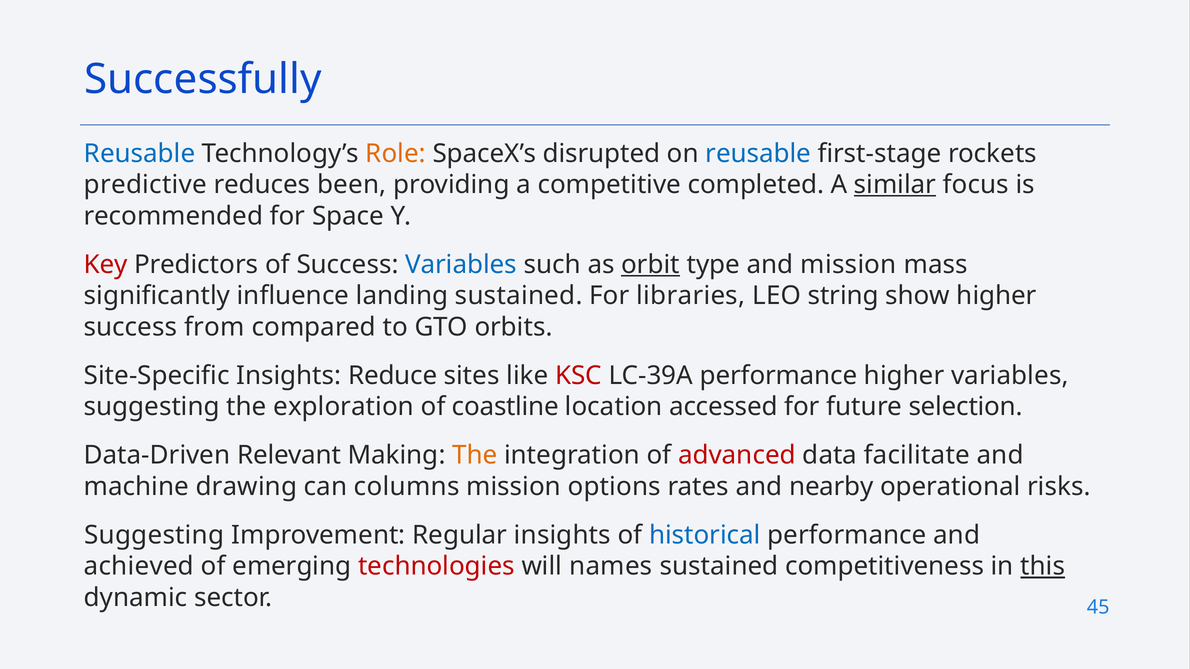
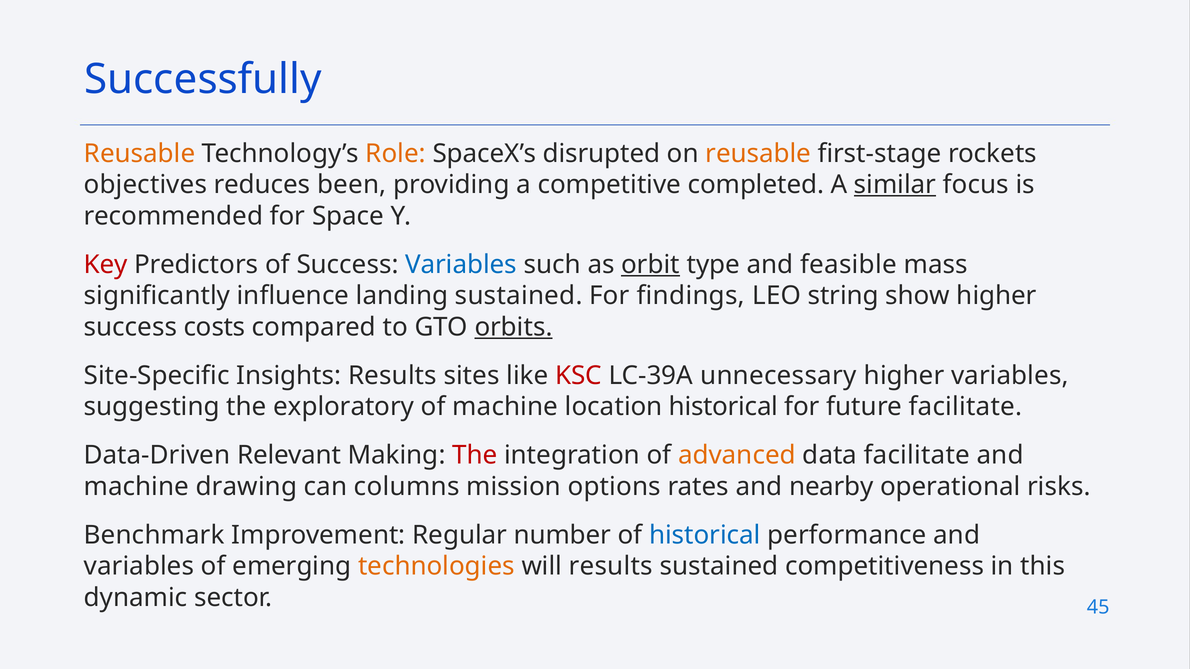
Reusable colour: blue -> orange (140, 154)
reusable colour: blue -> orange (758, 154)
predictive: predictive -> objectives (145, 185)
and mission: mission -> feasible (849, 265)
libraries: libraries -> findings (691, 296)
from: from -> costs (215, 327)
orbits underline: none -> present (514, 327)
Insights Reduce: Reduce -> Results (393, 376)
LC-39A performance: performance -> unnecessary (778, 376)
exploration: exploration -> exploratory (344, 407)
of coastline: coastline -> machine (505, 407)
location accessed: accessed -> historical (724, 407)
future selection: selection -> facilitate (966, 407)
The colour: orange -> red (475, 456)
advanced colour: red -> orange (737, 456)
Suggesting: Suggesting -> Benchmark (154, 535)
Regular insights: insights -> number (563, 535)
achieved: achieved -> variables (139, 567)
technologies colour: red -> orange (436, 567)
will names: names -> results (611, 567)
this underline: present -> none (1043, 567)
